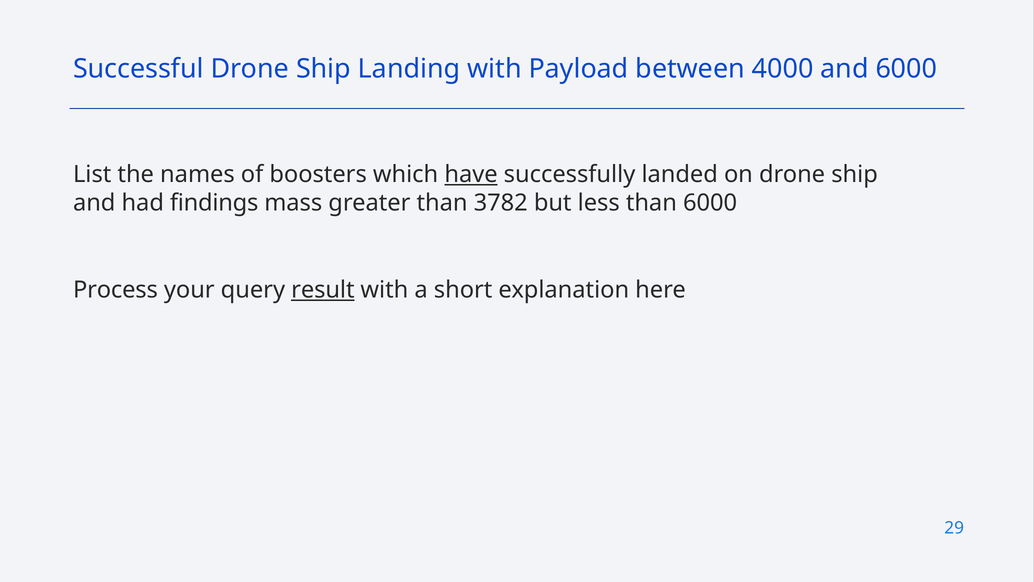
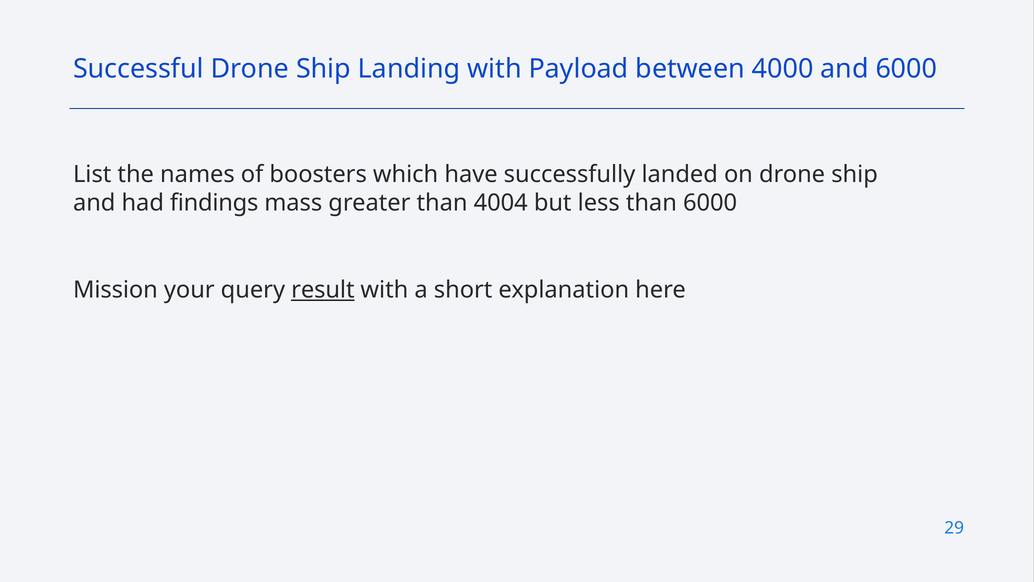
have underline: present -> none (471, 175)
3782: 3782 -> 4004 (501, 203)
Process: Process -> Mission (115, 290)
